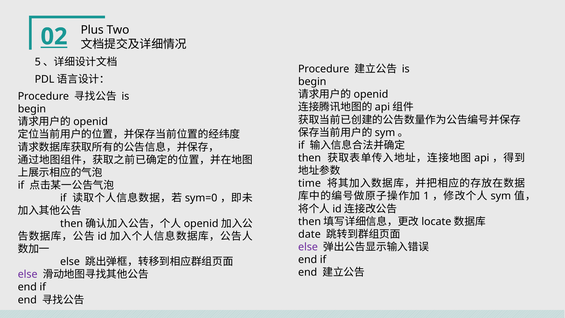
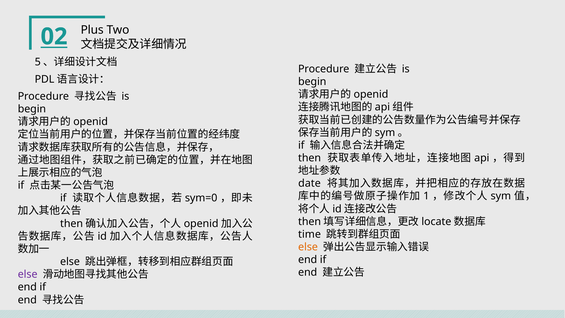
time: time -> date (310, 183)
date: date -> time (310, 234)
else colour: purple -> orange (308, 247)
